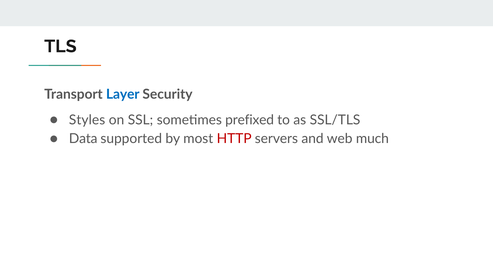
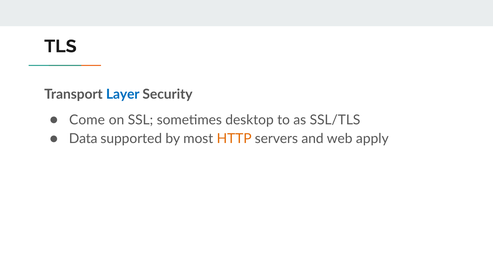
Styles: Styles -> Come (87, 120)
prefixed: prefixed -> desktop (250, 120)
HTTP colour: red -> orange (234, 139)
much: much -> apply (372, 139)
